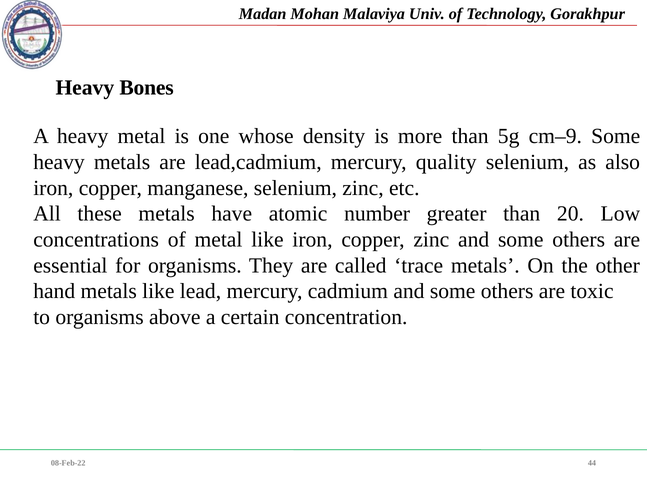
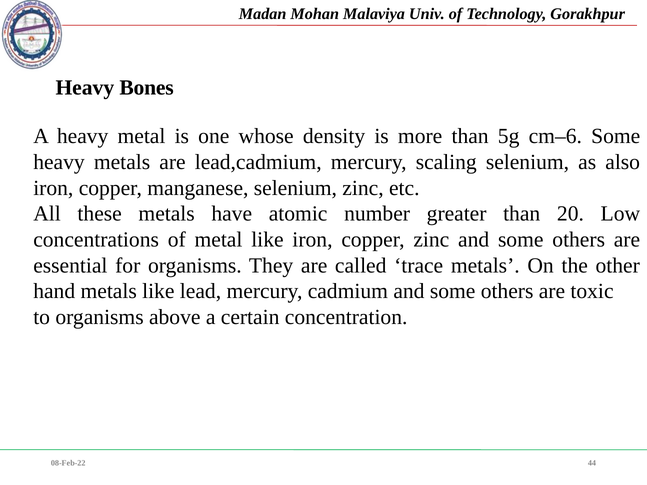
cm–9: cm–9 -> cm–6 (555, 136)
quality: quality -> scaling (446, 162)
